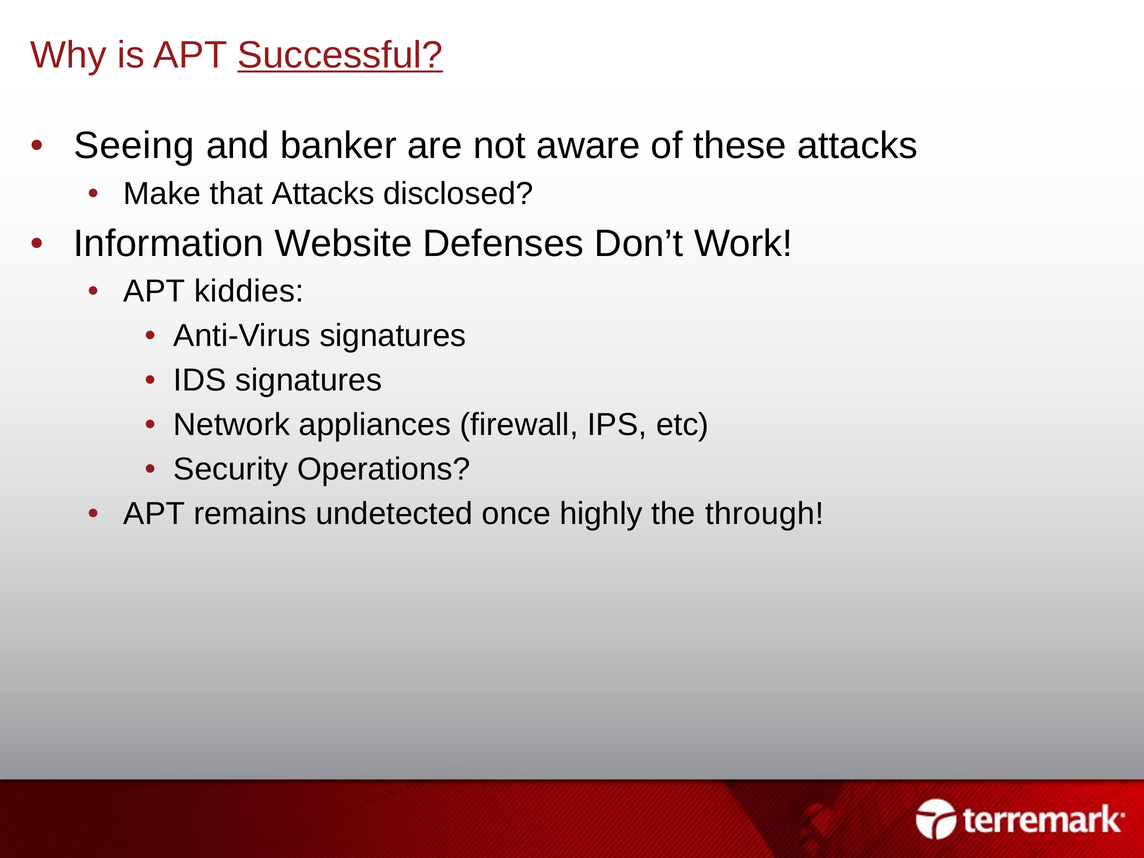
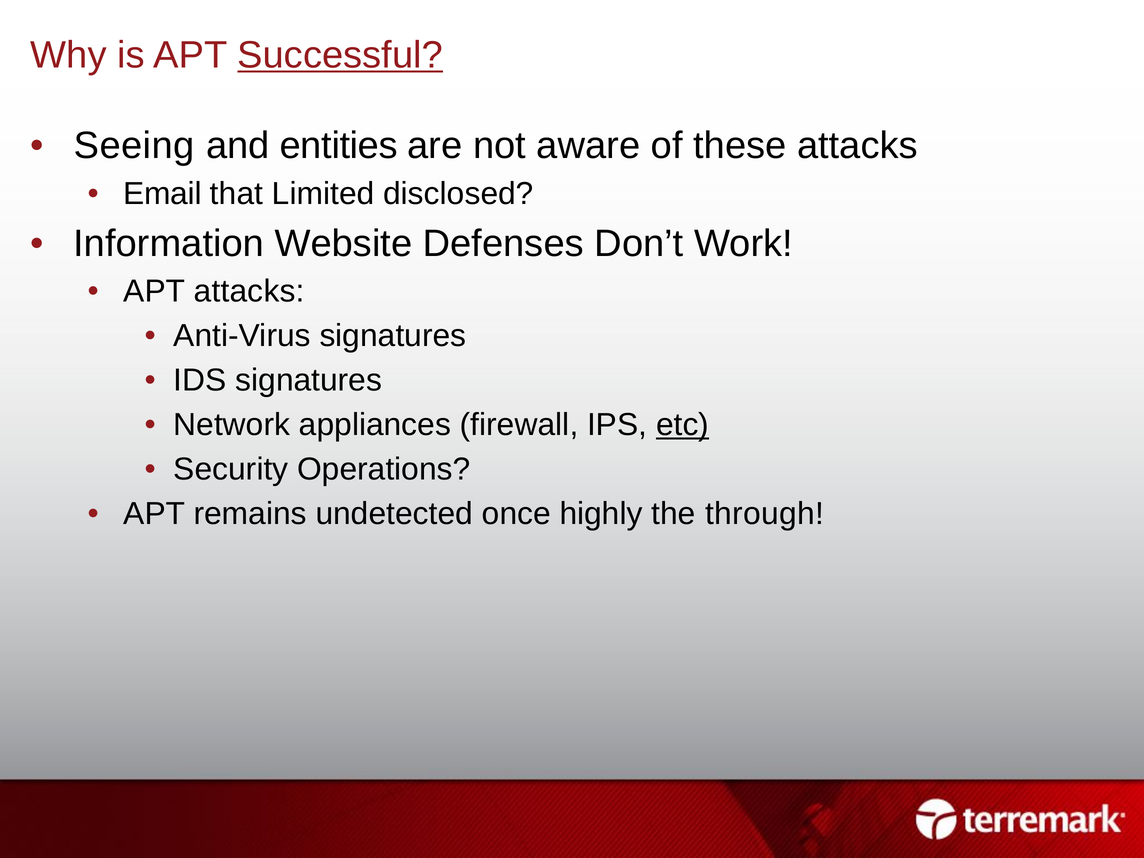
banker: banker -> entities (339, 146)
Make: Make -> Email (162, 194)
that Attacks: Attacks -> Limited (323, 194)
APT kiddies: kiddies -> attacks (249, 291)
etc underline: none -> present (683, 425)
